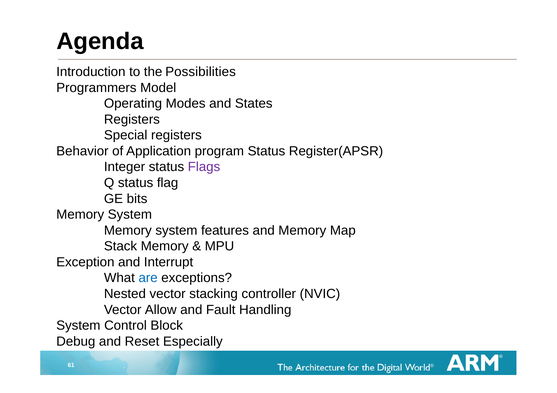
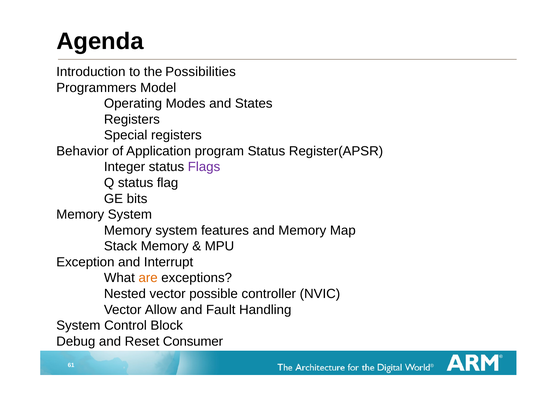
are colour: blue -> orange (148, 278)
stacking: stacking -> possible (214, 294)
Especially: Especially -> Consumer (193, 342)
